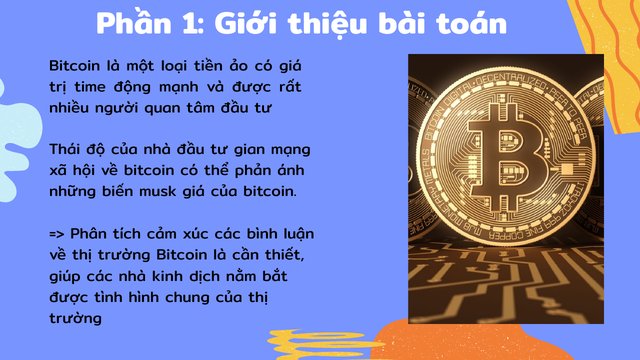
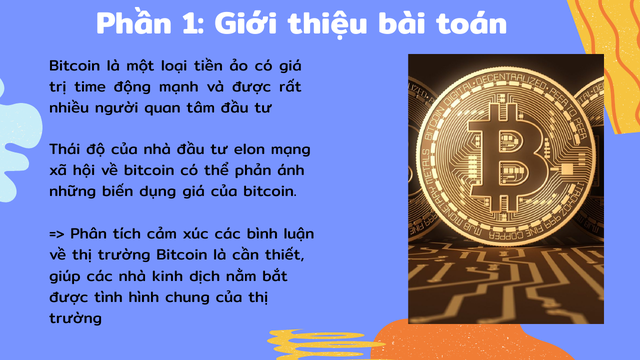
gian: gian -> elon (250, 149)
musk: musk -> dụng (158, 191)
